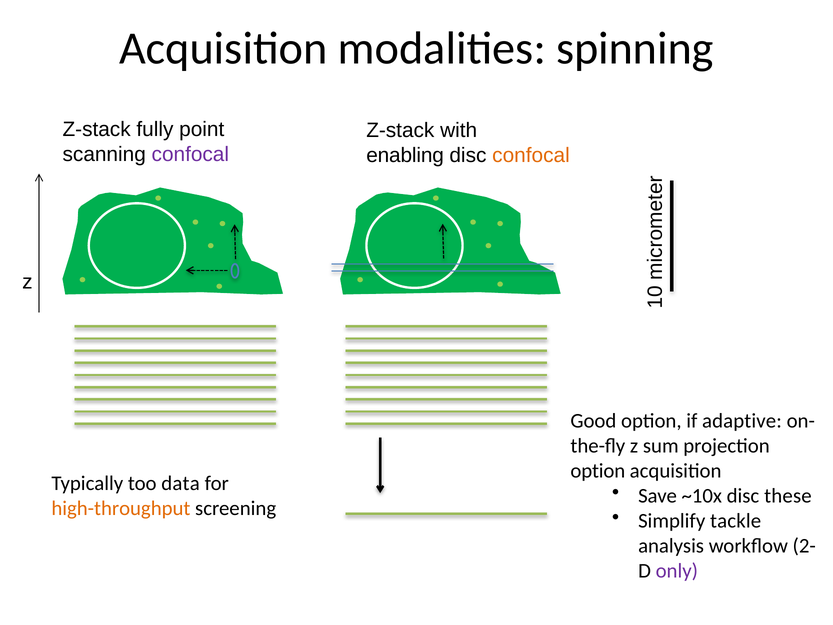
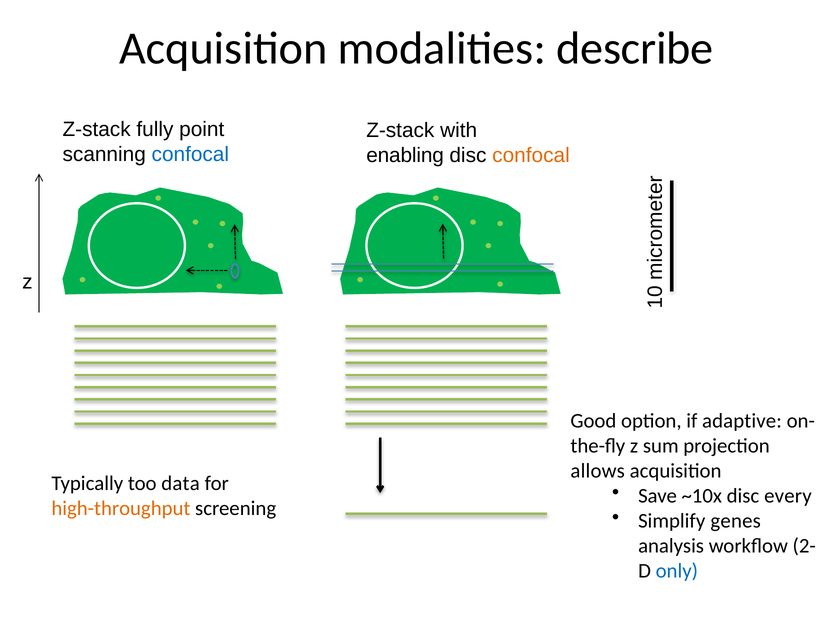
spinning: spinning -> describe (635, 48)
confocal colour: purple -> blue (190, 154)
option: option -> allows (598, 471)
these: these -> every (788, 496)
tackle: tackle -> genes (736, 521)
only colour: purple -> blue (677, 571)
